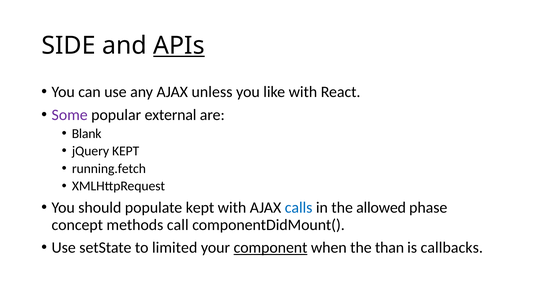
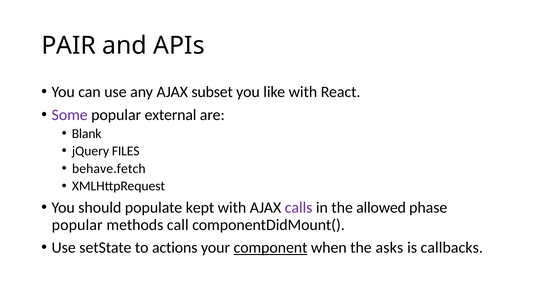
SIDE: SIDE -> PAIR (69, 46)
APIs underline: present -> none (179, 46)
unless: unless -> subset (212, 92)
jQuery KEPT: KEPT -> FILES (126, 151)
running.fetch: running.fetch -> behave.fetch (109, 168)
calls colour: blue -> purple (299, 207)
concept: concept -> popular (77, 224)
limited: limited -> actions (175, 247)
than: than -> asks (389, 247)
